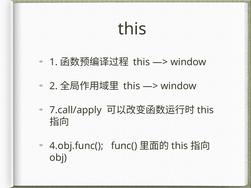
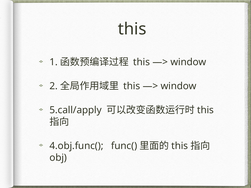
7.call/apply: 7.call/apply -> 5.call/apply (76, 110)
